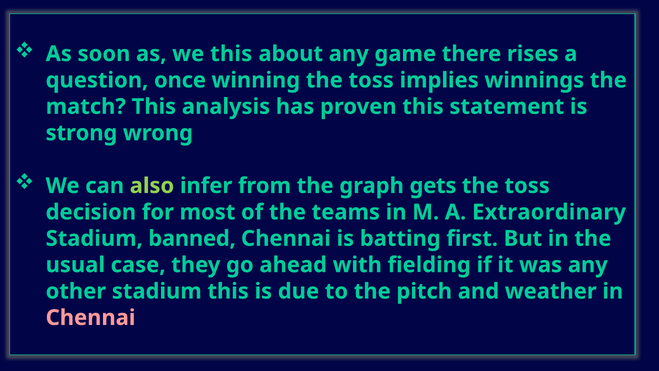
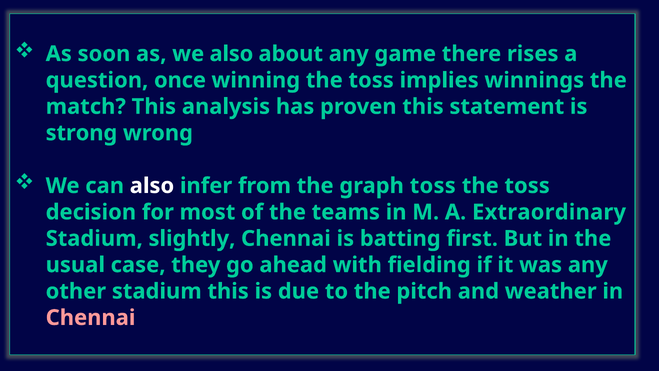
we this: this -> also (231, 54)
also colour: light green -> white (152, 186)
graph gets: gets -> toss (433, 186)
banned: banned -> slightly (192, 238)
